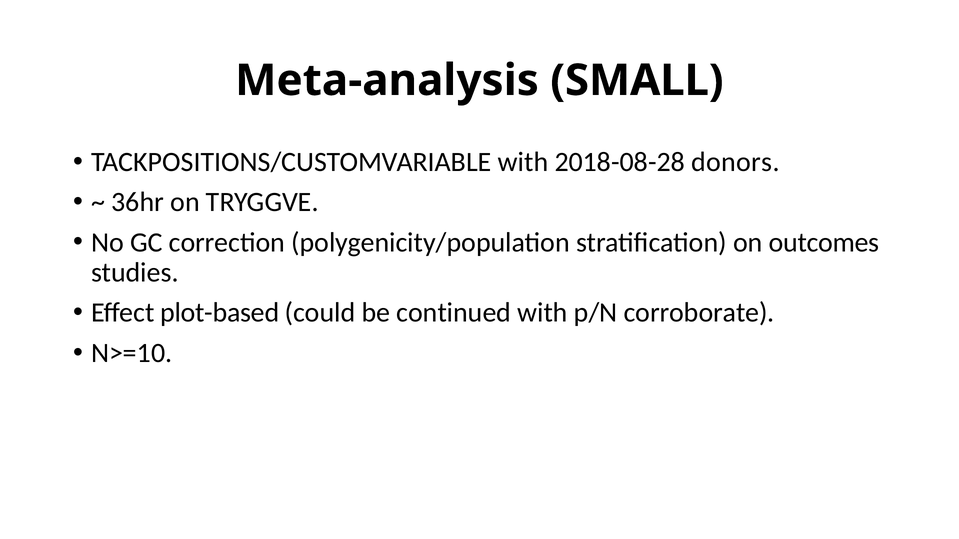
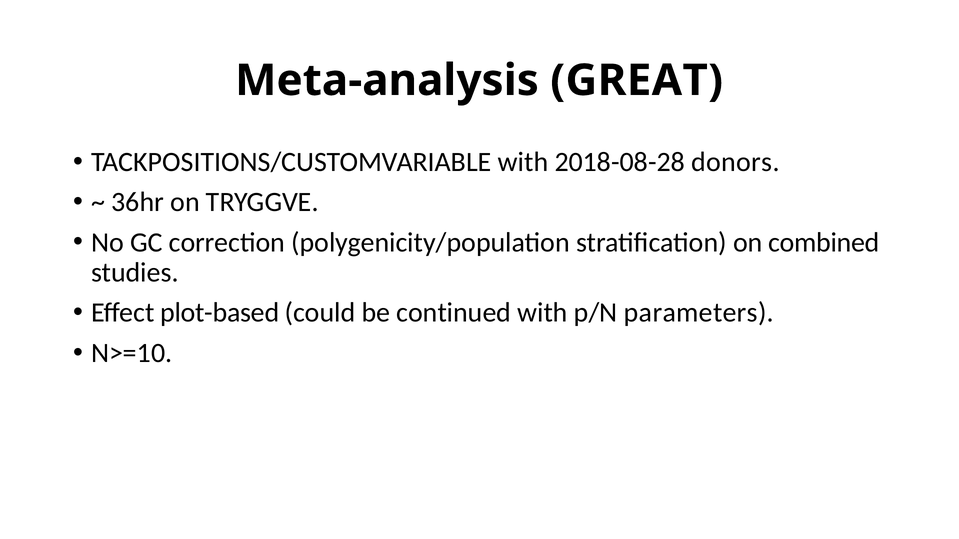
SMALL: SMALL -> GREAT (637, 81)
outcomes: outcomes -> combined (824, 243)
corroborate: corroborate -> parameters (699, 313)
